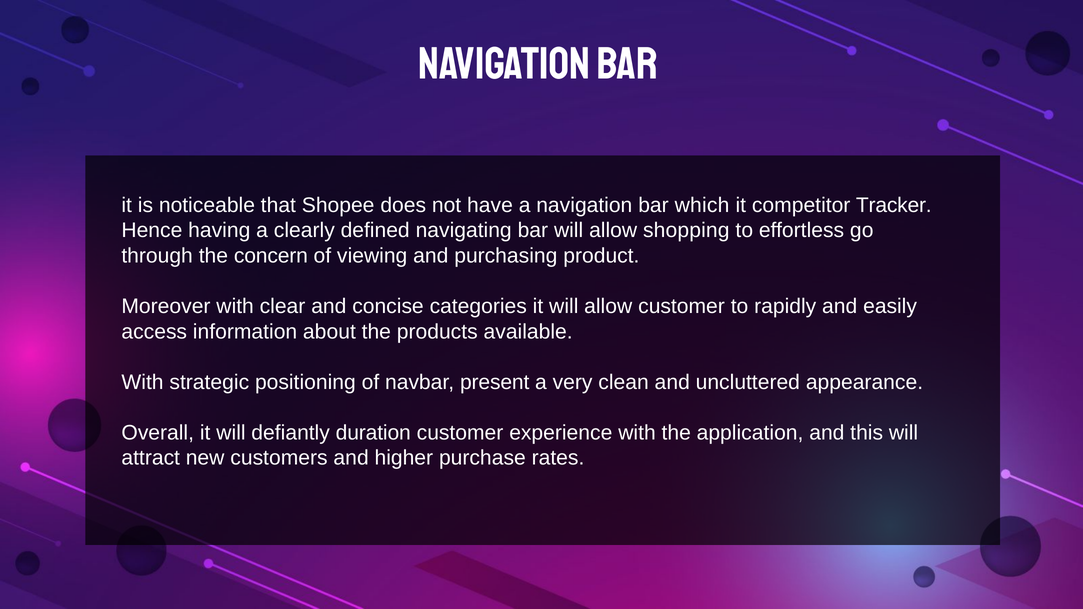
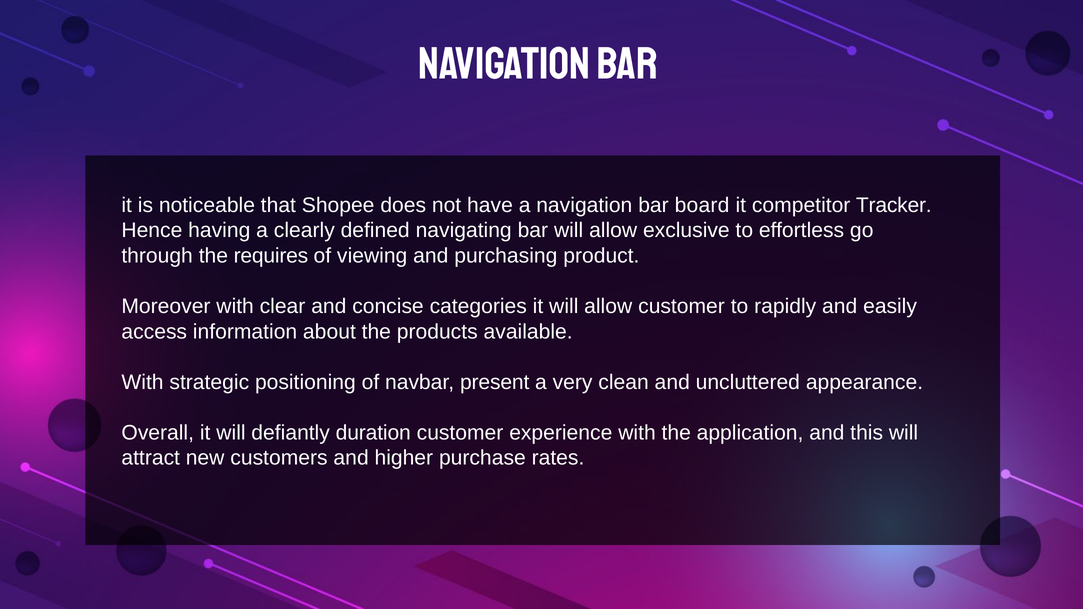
which: which -> board (702, 205)
shopping: shopping -> exclusive (686, 231)
concern: concern -> requires (271, 256)
